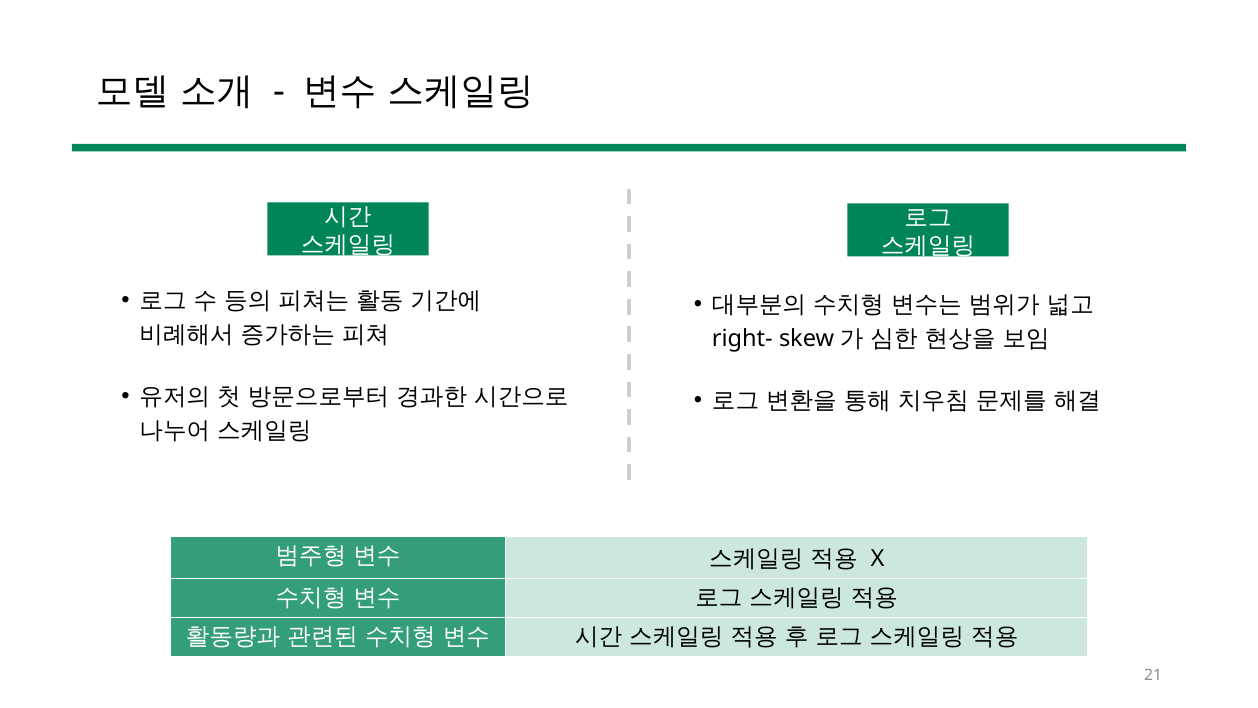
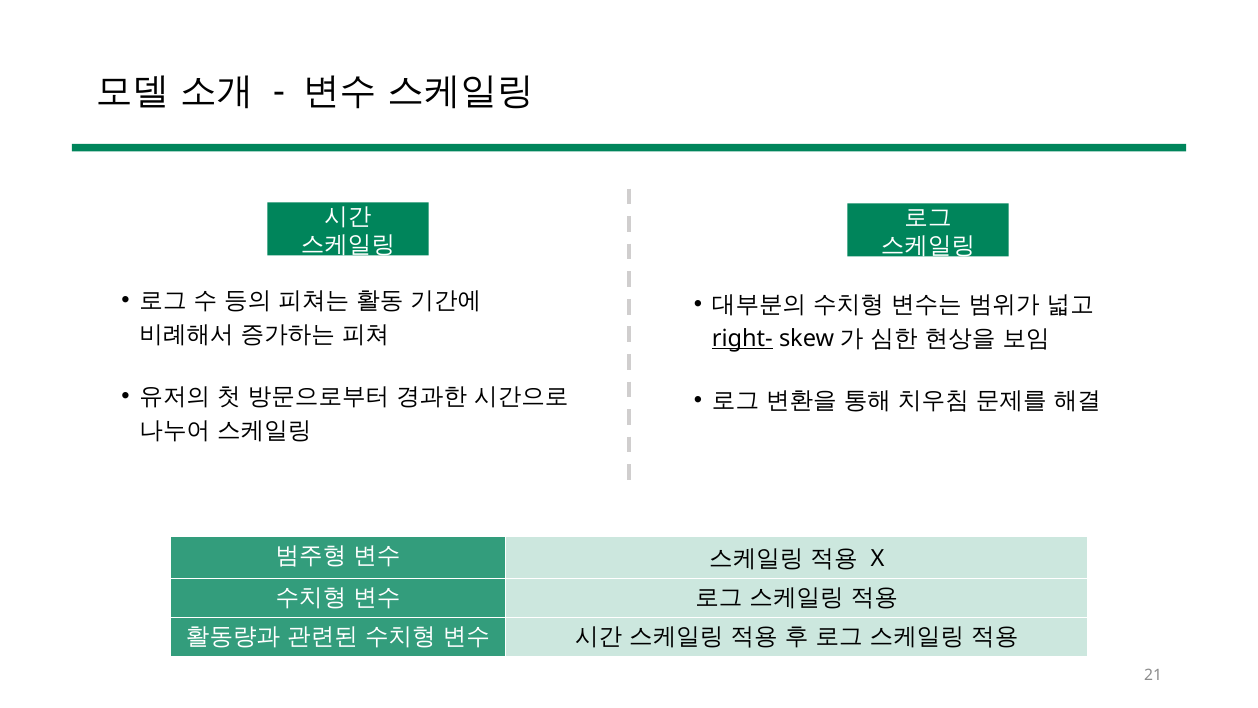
right- underline: none -> present (742, 338)
